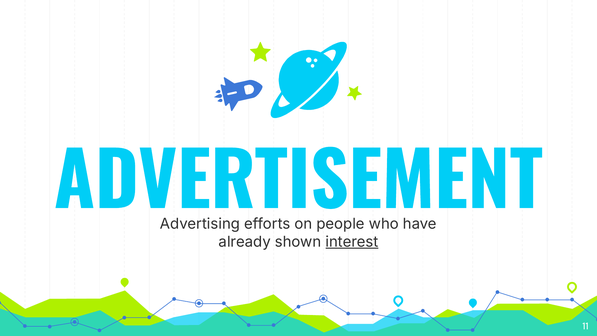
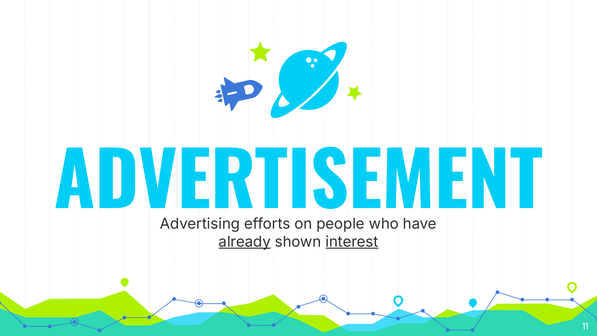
already underline: none -> present (245, 242)
